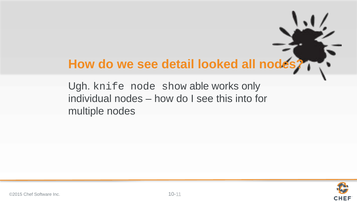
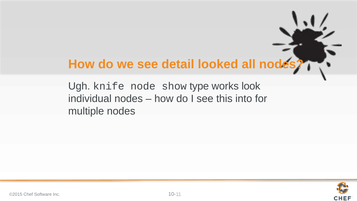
able: able -> type (199, 86)
only: only -> look (251, 86)
